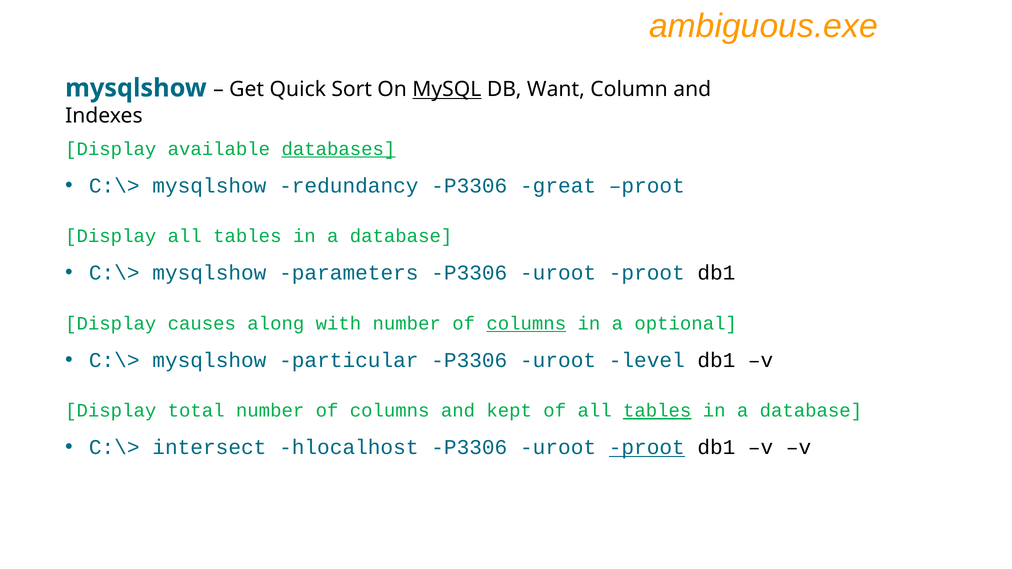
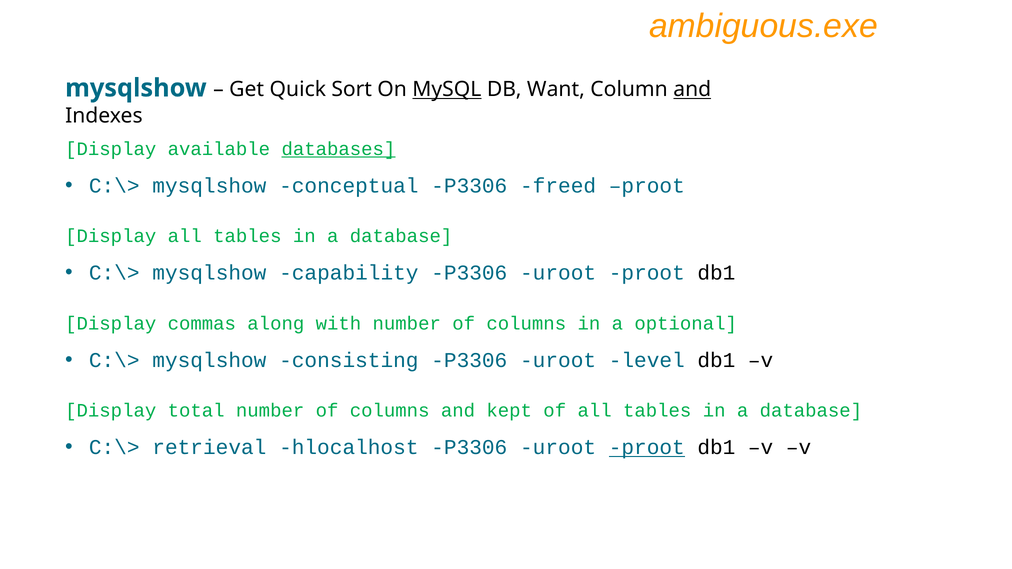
and underline: none -> present (692, 89)
redundancy: redundancy -> conceptual (349, 186)
great: great -> freed (558, 186)
parameters: parameters -> capability (349, 273)
causes: causes -> commas (202, 324)
columns underline: present -> none (526, 324)
particular: particular -> consisting (349, 360)
tables underline: present -> none (657, 411)
intersect: intersect -> retrieval (209, 448)
